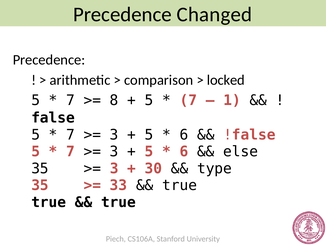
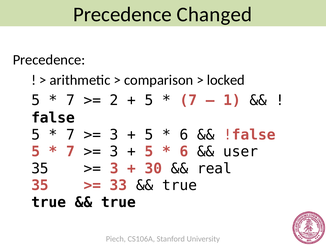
8: 8 -> 2 (114, 100)
else: else -> user (241, 151)
type: type -> real (214, 168)
